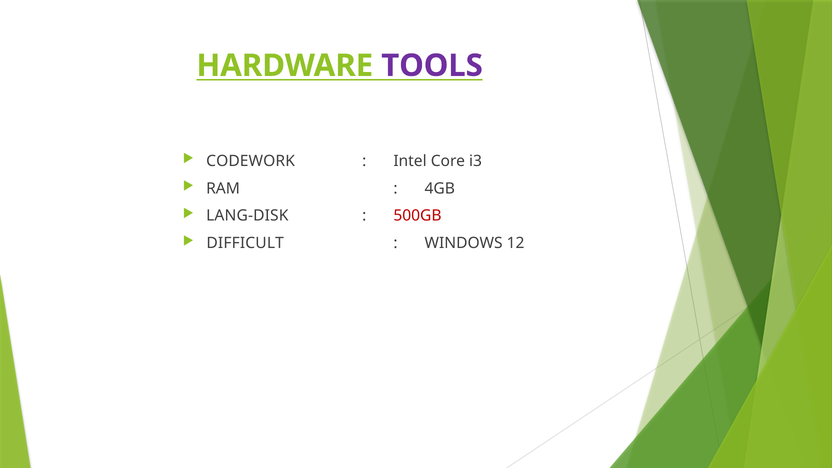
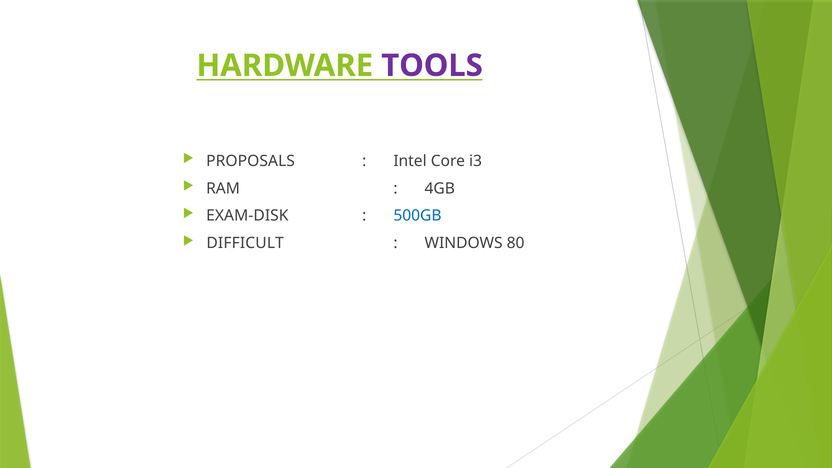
CODEWORK: CODEWORK -> PROPOSALS (251, 161)
LANG-DISK: LANG-DISK -> EXAM-DISK (247, 216)
500GB colour: red -> blue (417, 216)
12: 12 -> 80 (516, 243)
